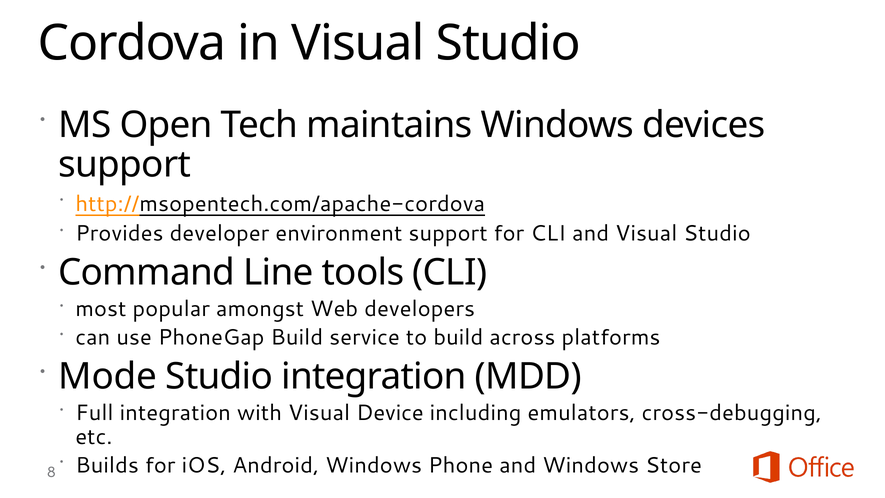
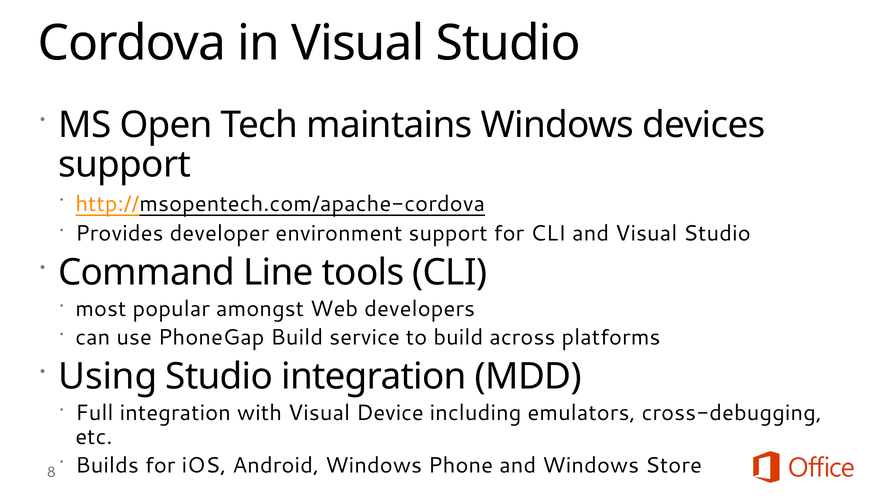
Mode: Mode -> Using (108, 377)
